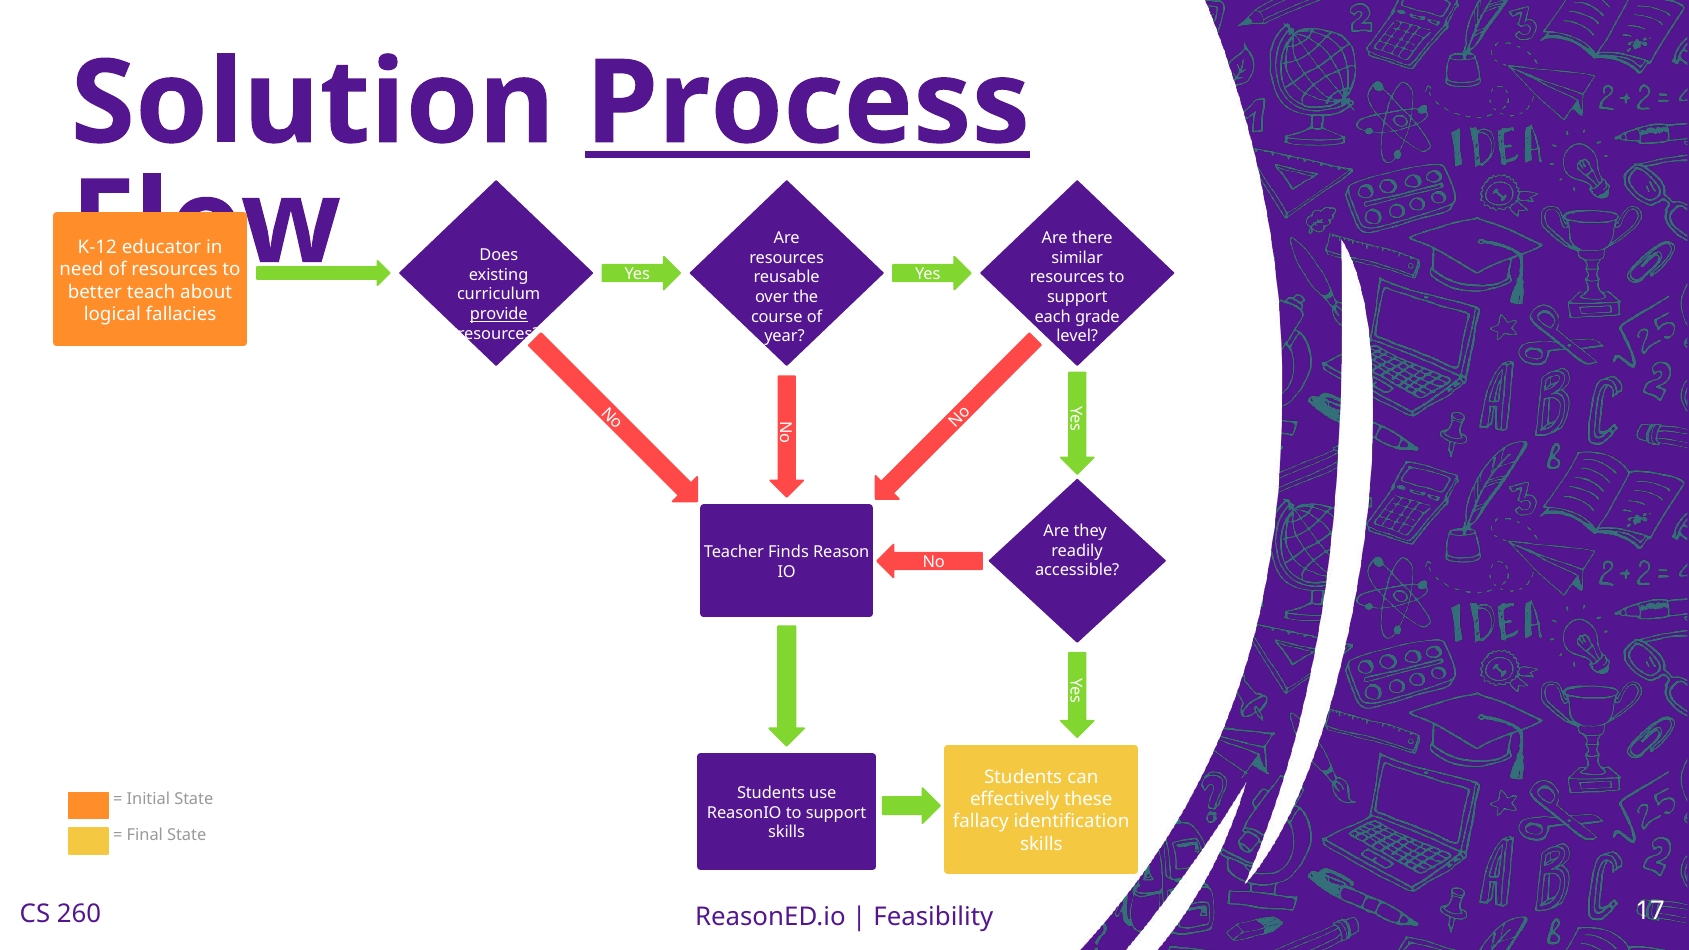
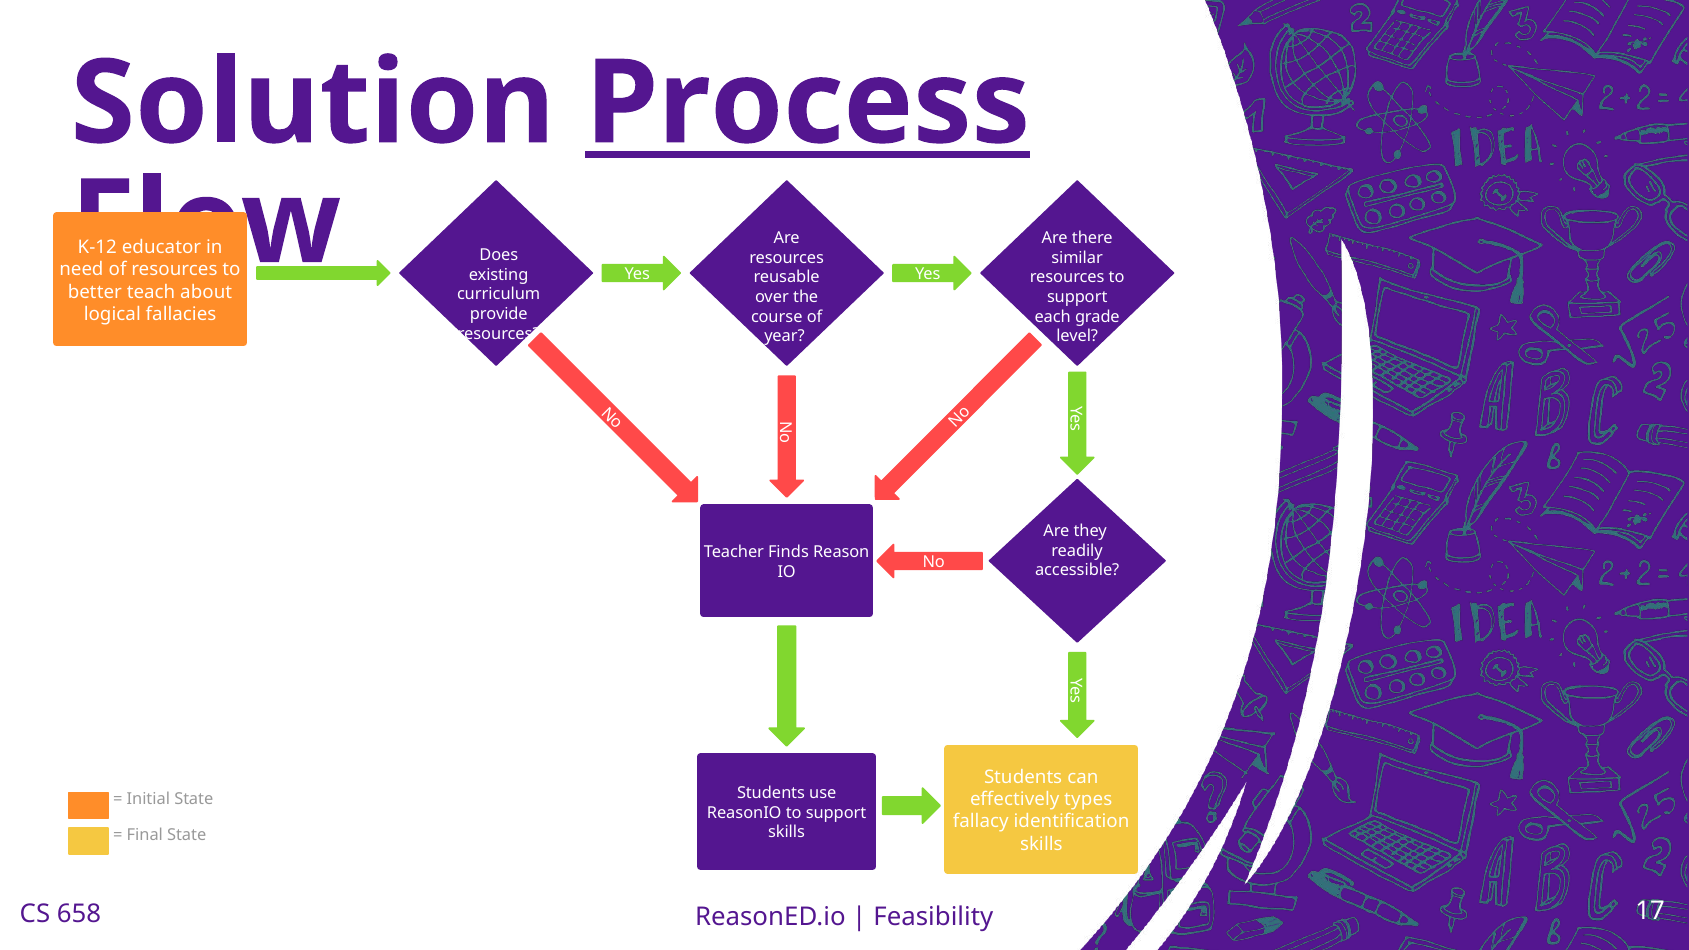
provide underline: present -> none (499, 314)
these: these -> types (1088, 799)
260: 260 -> 658 (79, 914)
